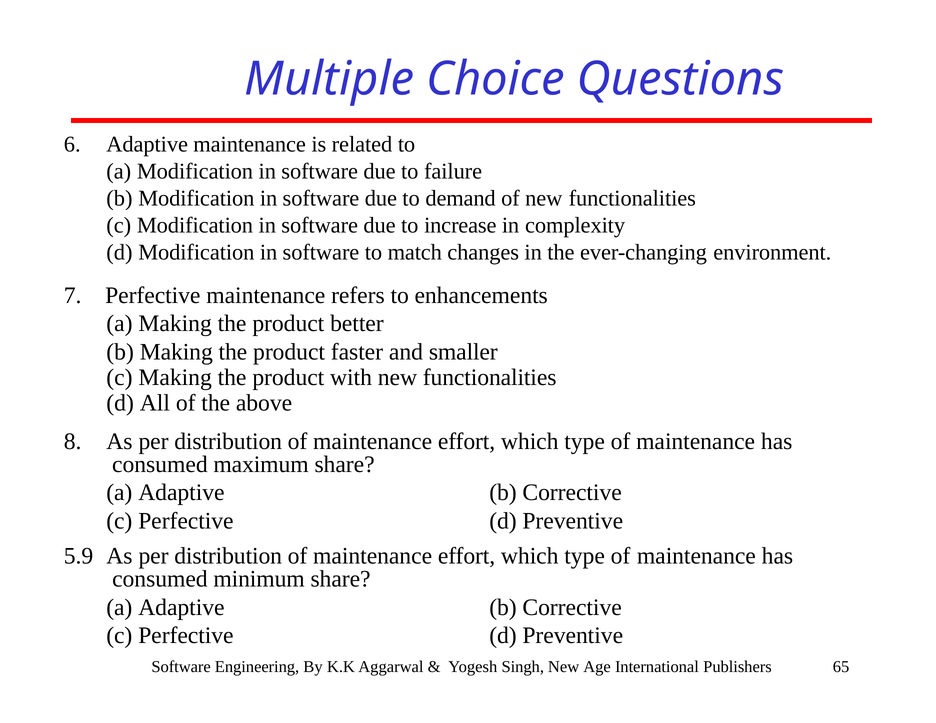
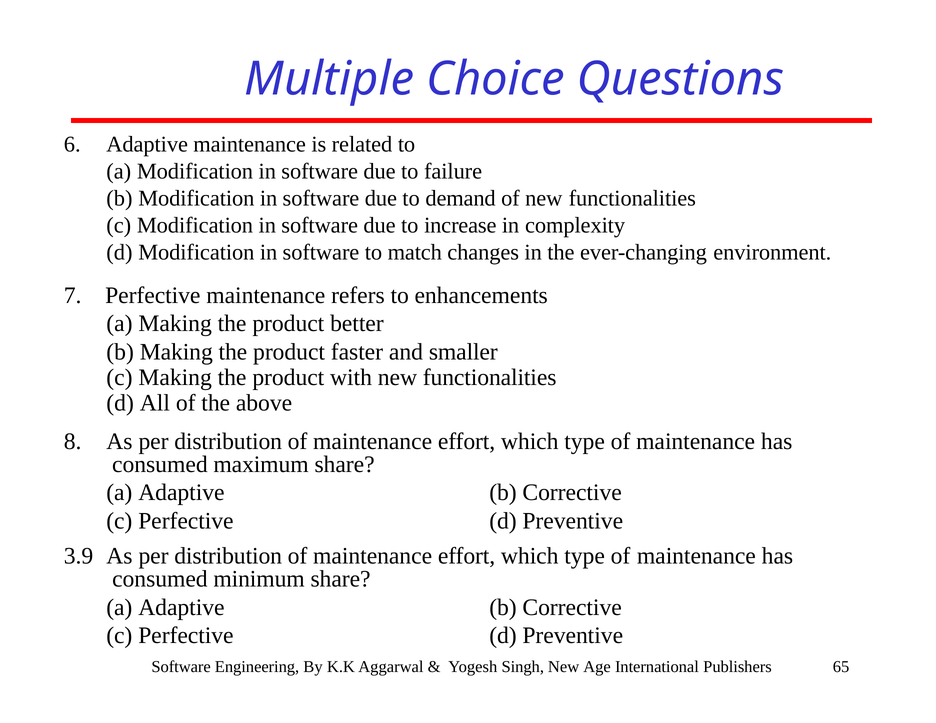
5.9: 5.9 -> 3.9 (79, 556)
